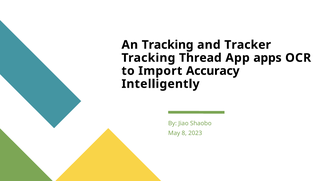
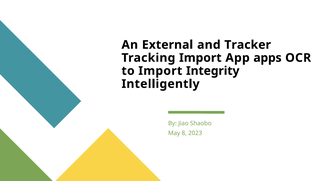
An Tracking: Tracking -> External (168, 45)
Tracking Thread: Thread -> Import (200, 58)
Accuracy: Accuracy -> Integrity (213, 71)
